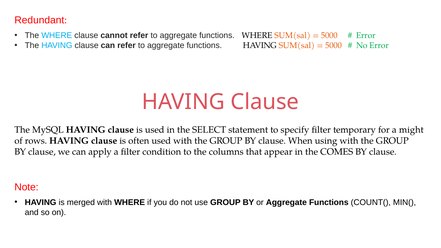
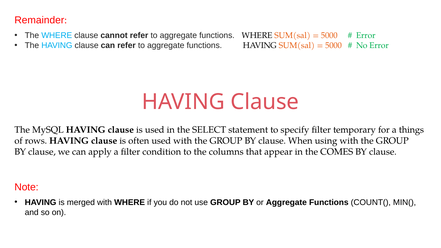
Redundant: Redundant -> Remainder (39, 20)
might: might -> things (411, 130)
